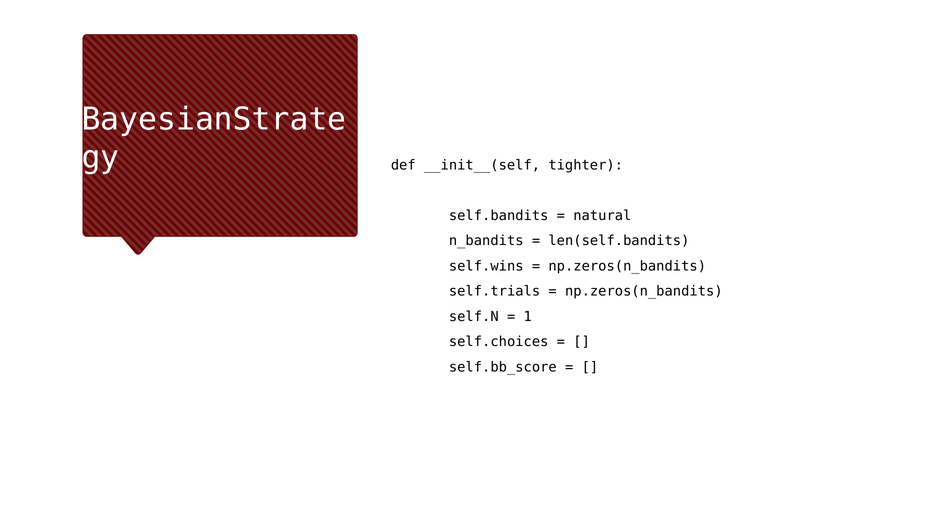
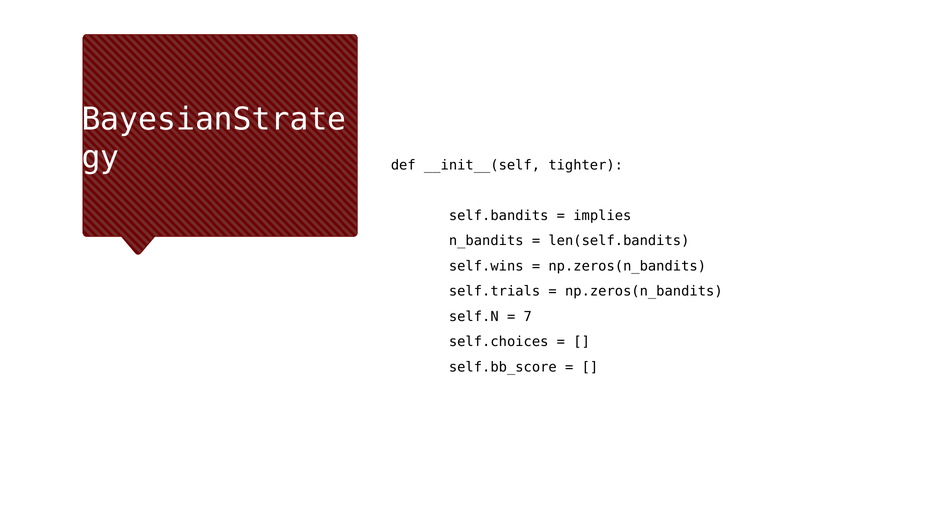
natural: natural -> implies (602, 215)
1: 1 -> 7 (528, 316)
